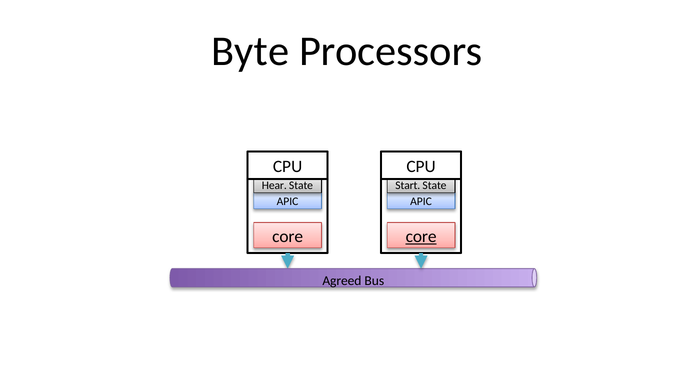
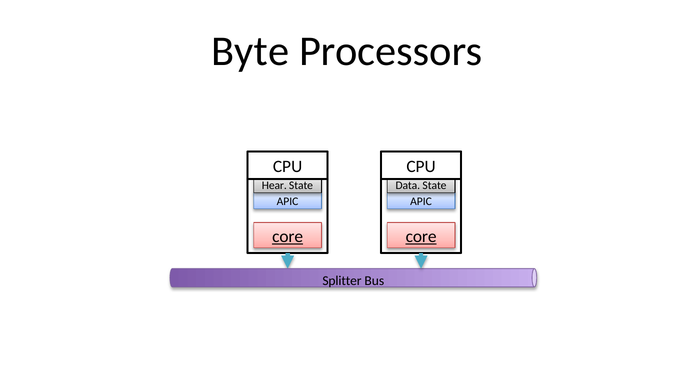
Start: Start -> Data (408, 186)
core underline: none -> present (288, 237)
Agreed: Agreed -> Splitter (342, 281)
